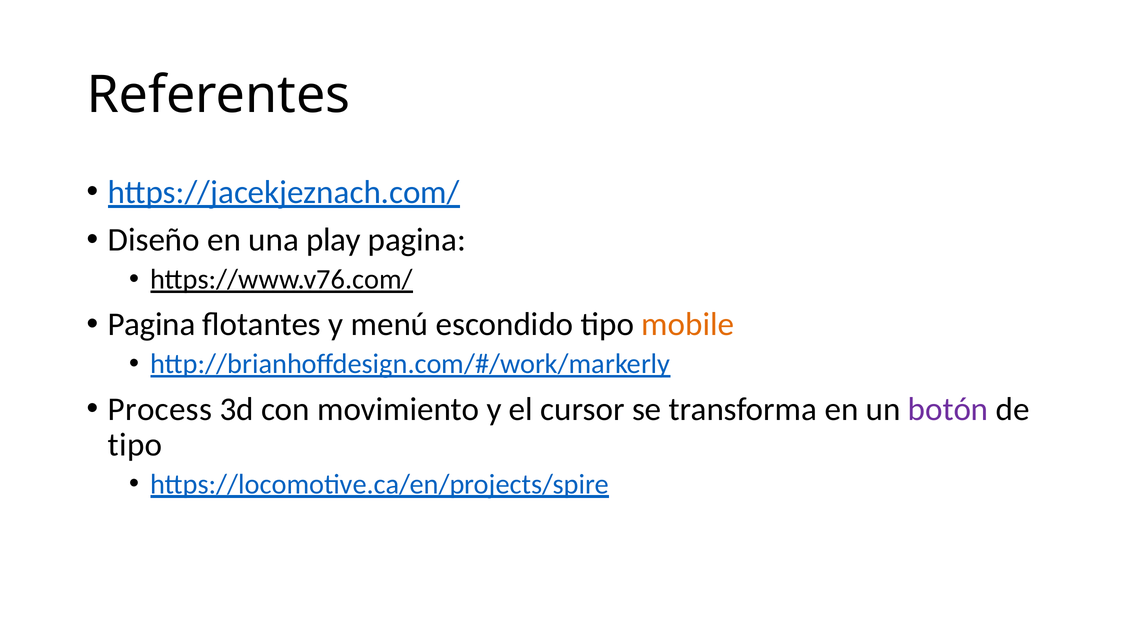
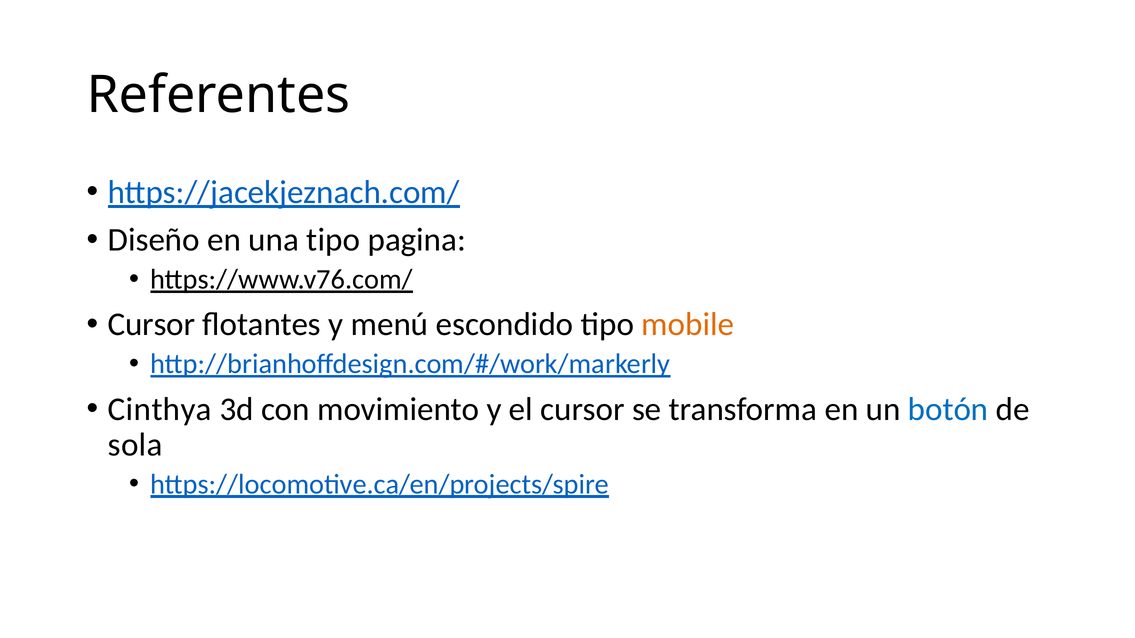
una play: play -> tipo (333, 240)
Pagina: Pagina -> Cursor (151, 325)
Process: Process -> Cinthya (160, 409)
botón colour: purple -> blue (948, 409)
tipo: tipo -> sola (135, 445)
